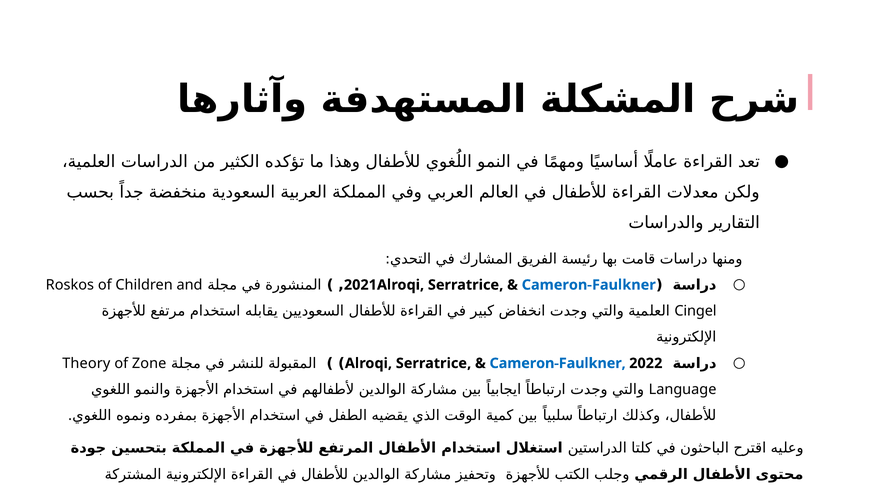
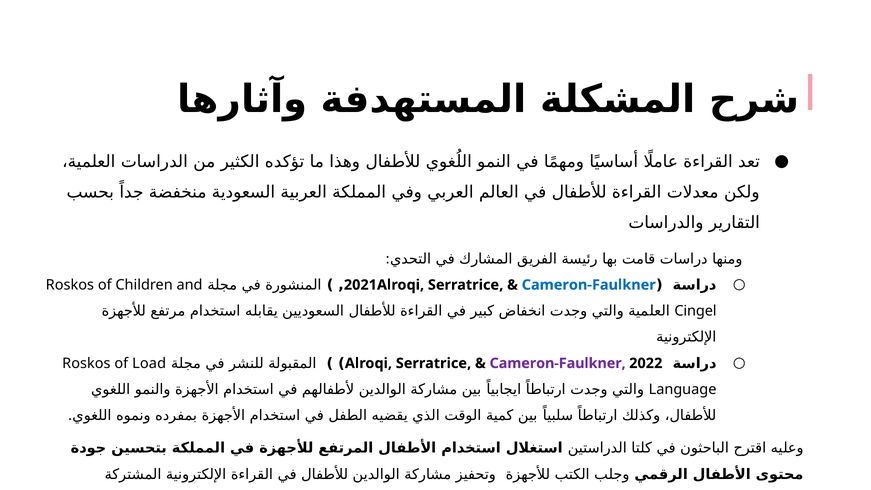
Theory: Theory -> Roskos (86, 363)
Zone: Zone -> Load (149, 363)
Cameron-Faulkner colour: blue -> purple (558, 363)
